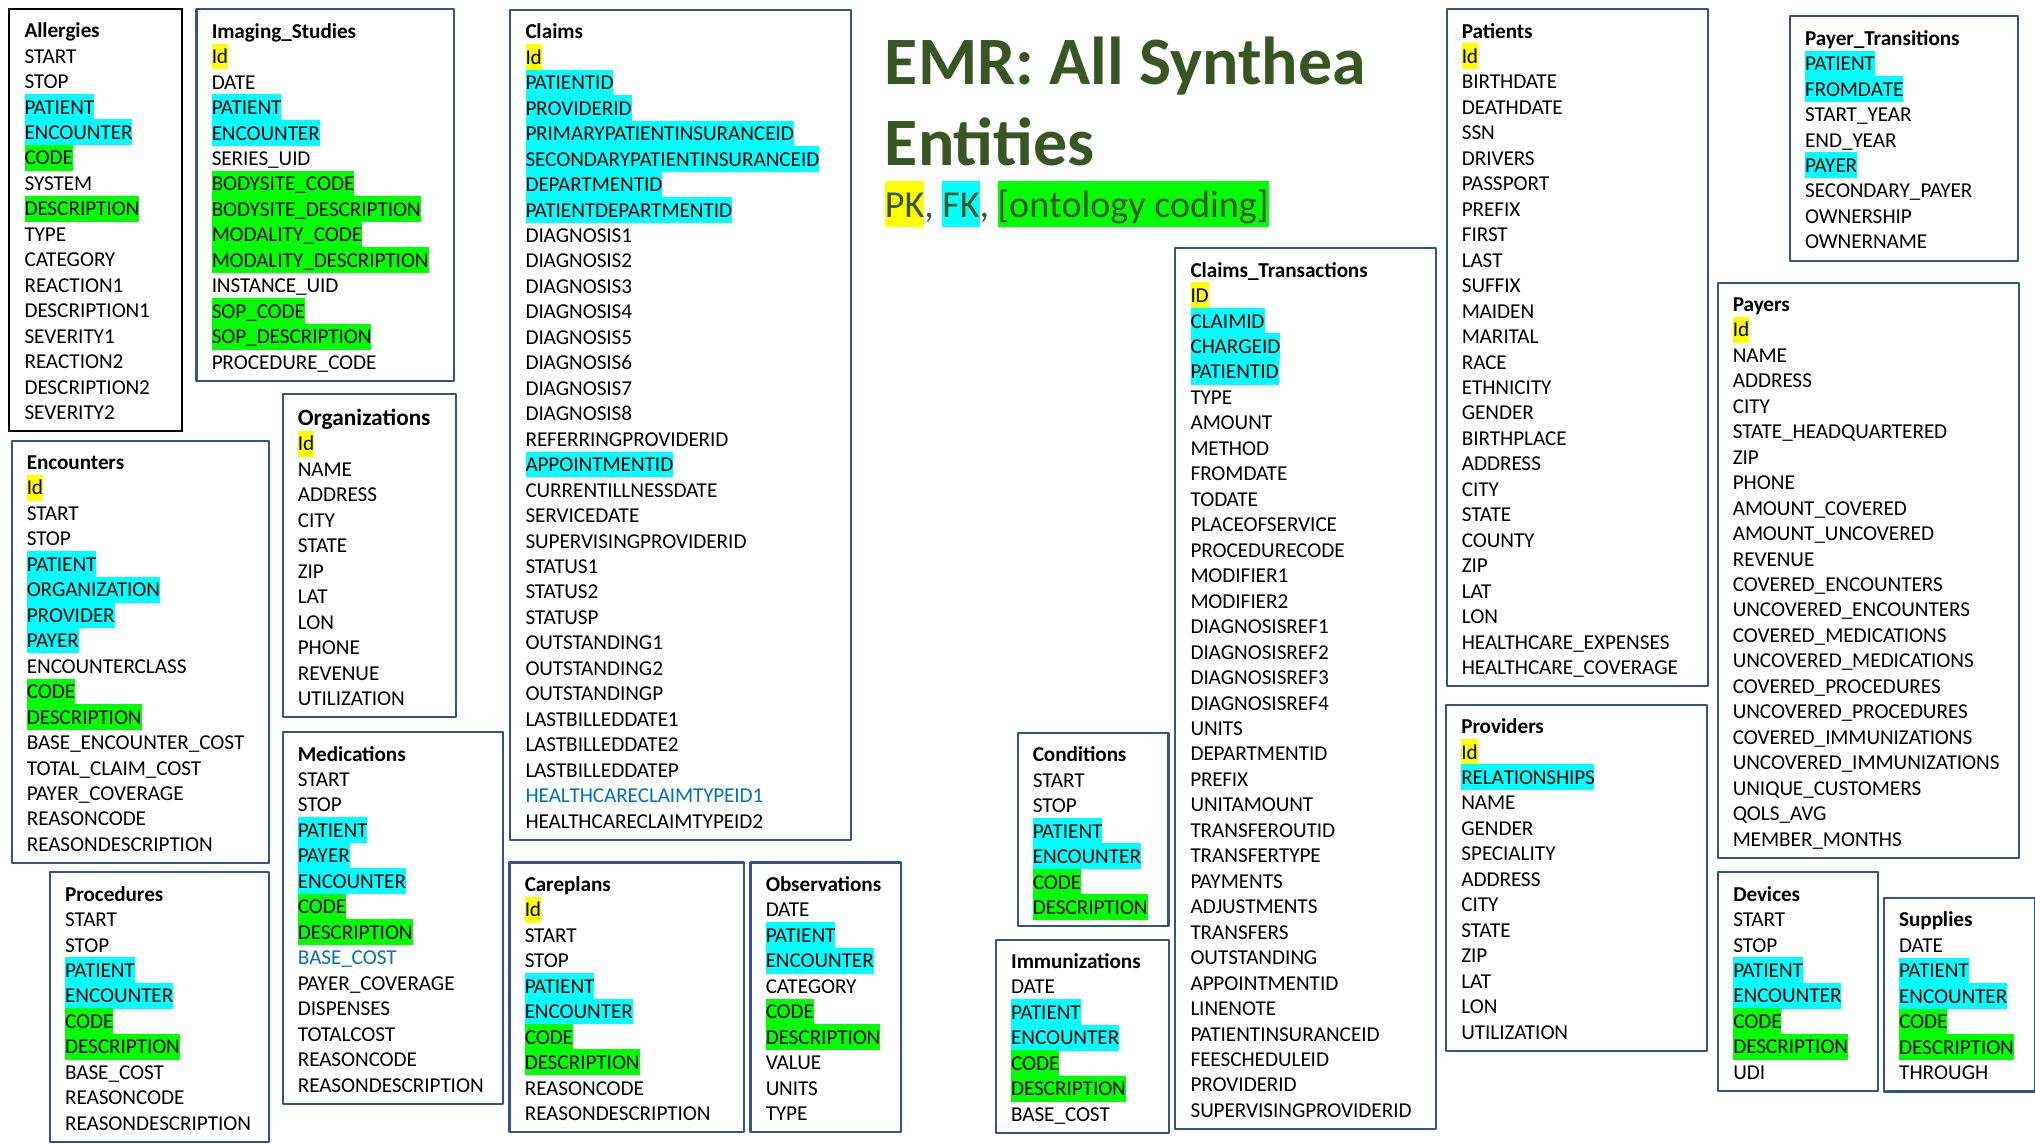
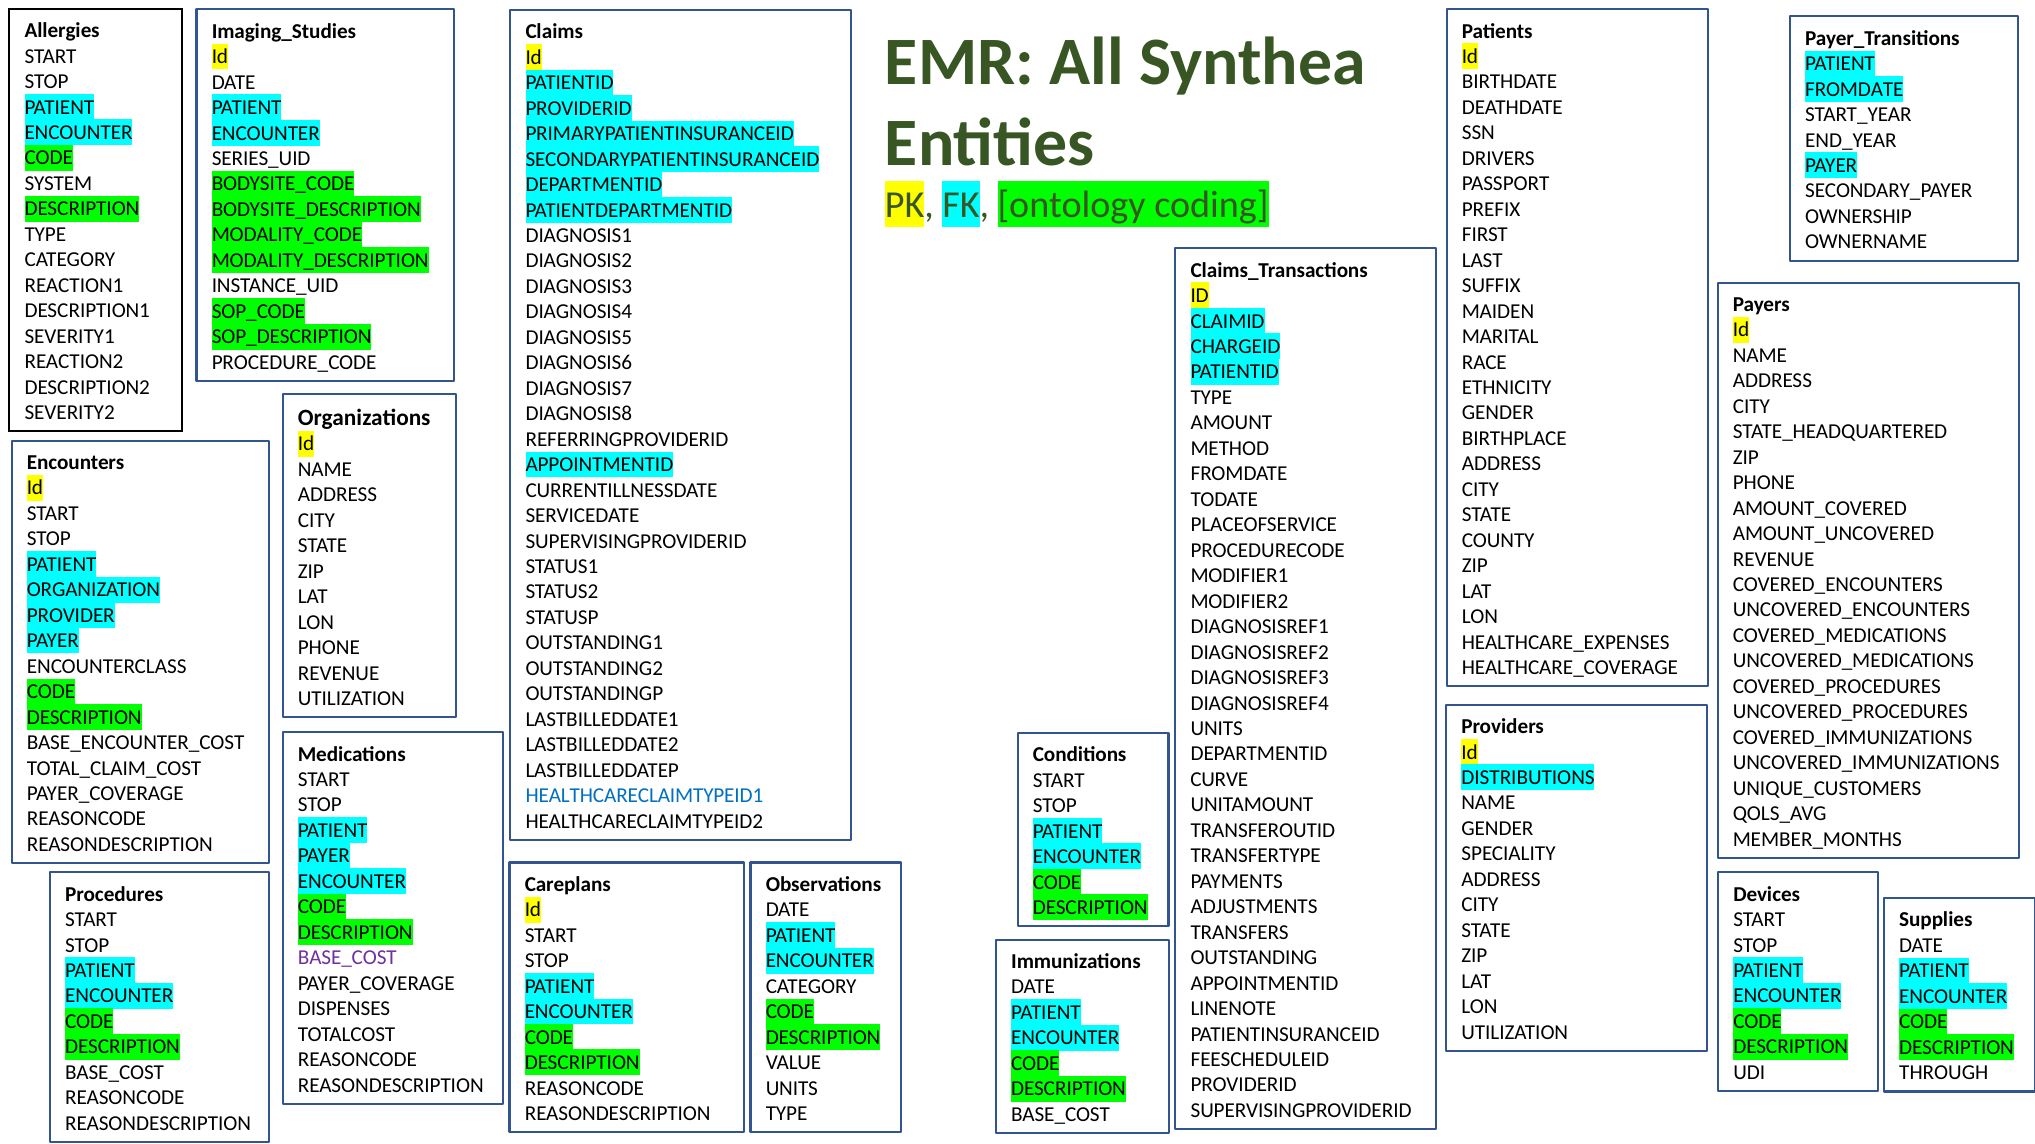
RELATIONSHIPS: RELATIONSHIPS -> DISTRIBUTIONS (1528, 778)
PREFIX: PREFIX -> CURVE (1219, 780)
BASE_COST colour: blue -> purple (347, 958)
